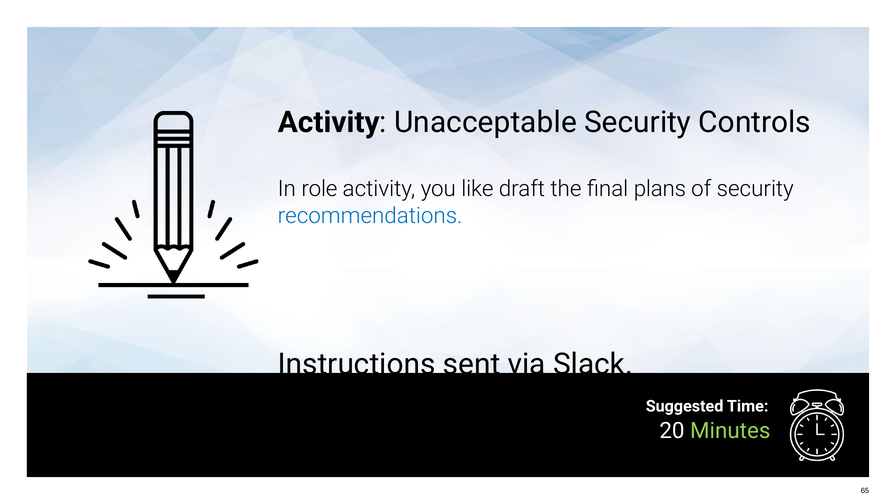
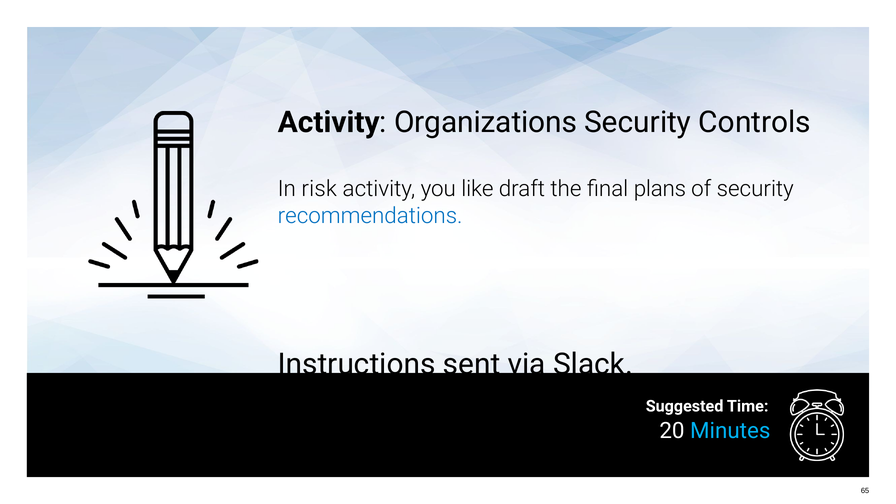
Unacceptable: Unacceptable -> Organizations (486, 122)
role: role -> risk (319, 189)
Minutes colour: light green -> light blue (730, 431)
